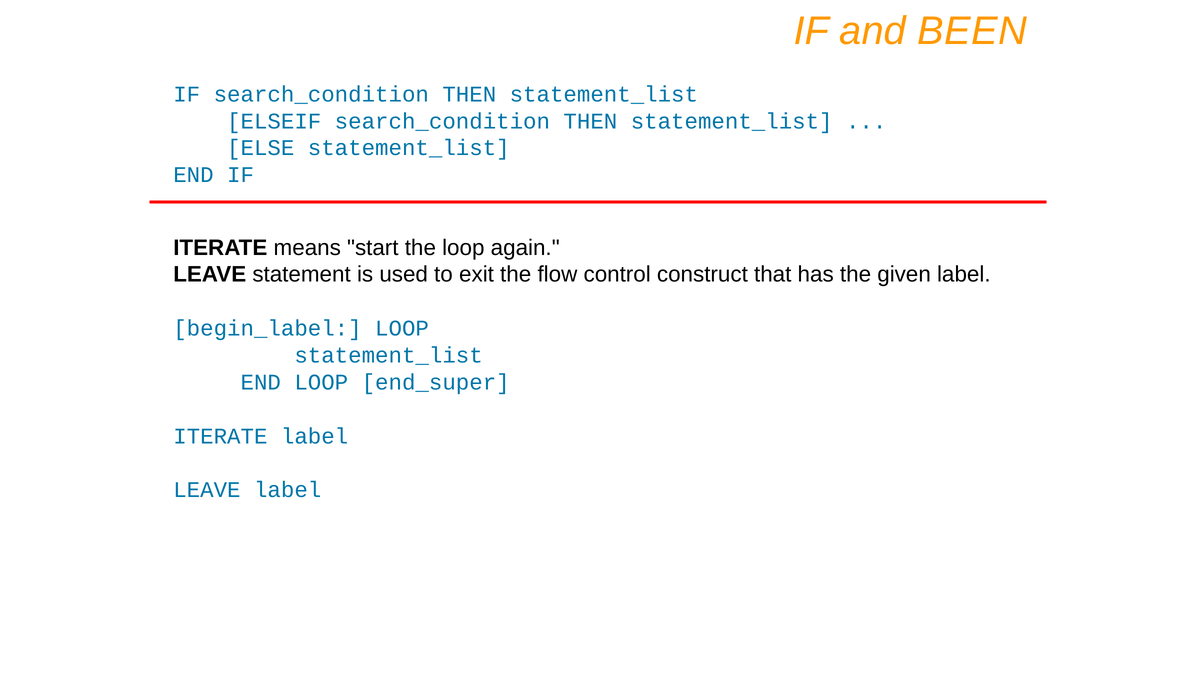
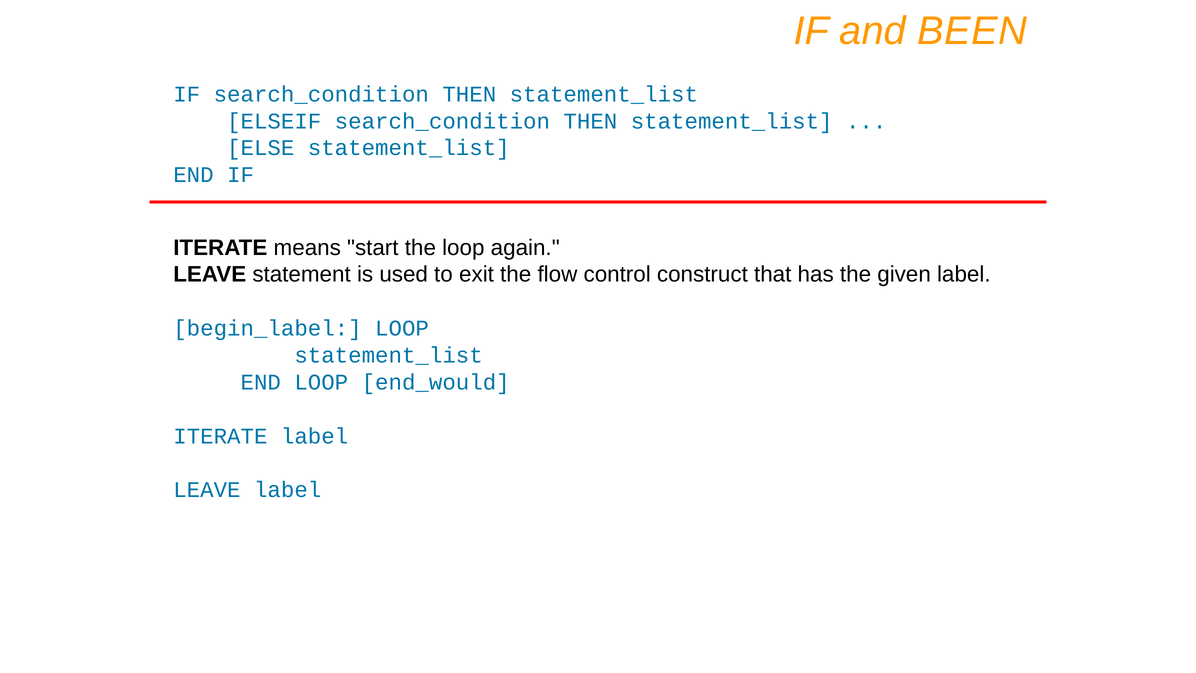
end_super: end_super -> end_would (436, 382)
